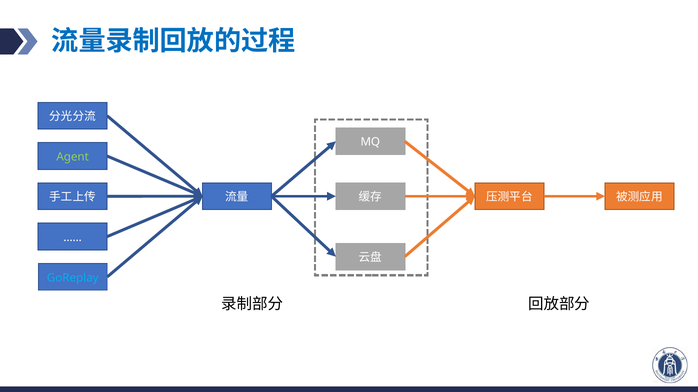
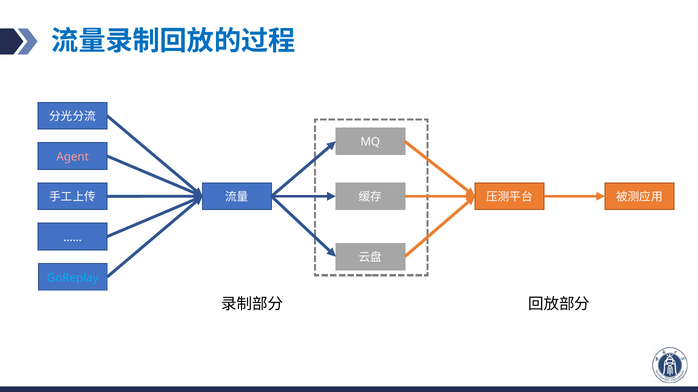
Agent colour: light green -> pink (73, 157)
